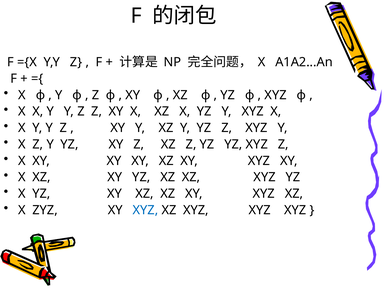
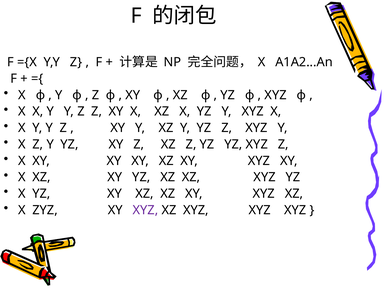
XYZ colour: blue -> purple (145, 210)
